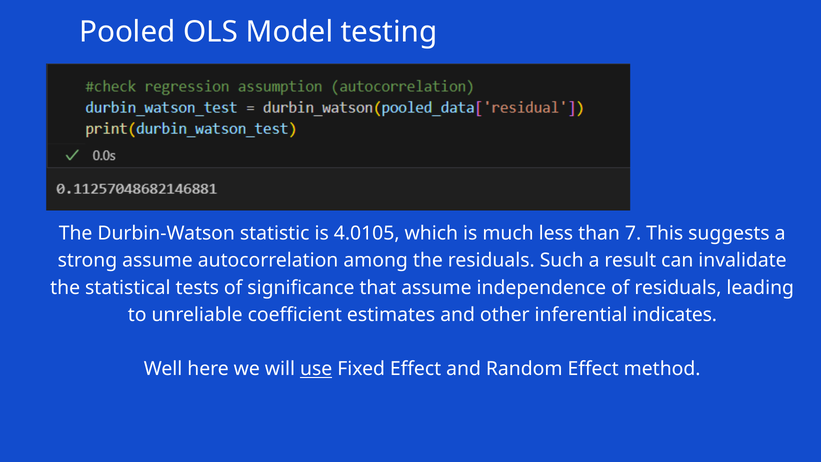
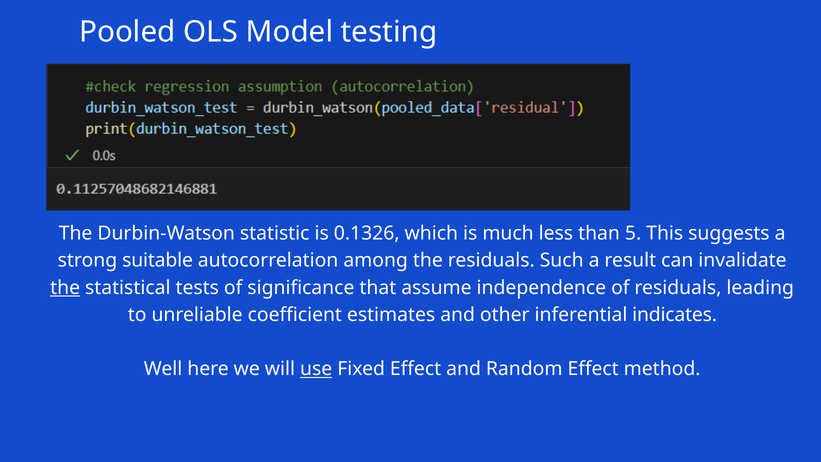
4.0105: 4.0105 -> 0.1326 (367, 233)
7: 7 -> 5 (633, 233)
strong assume: assume -> suitable (158, 260)
the underline: none -> present (65, 288)
